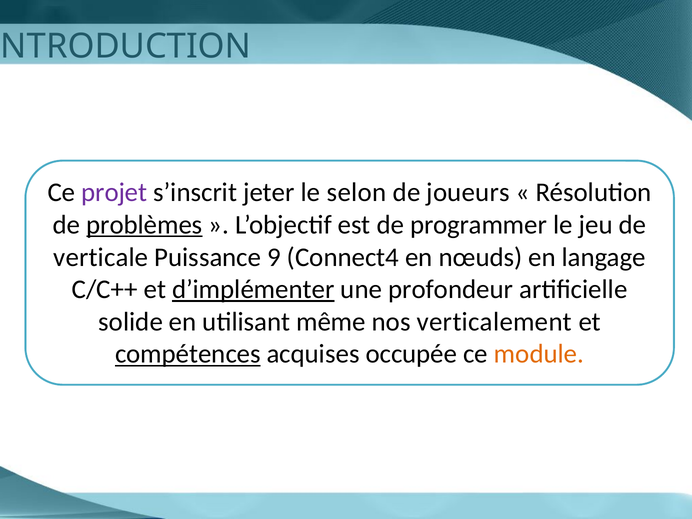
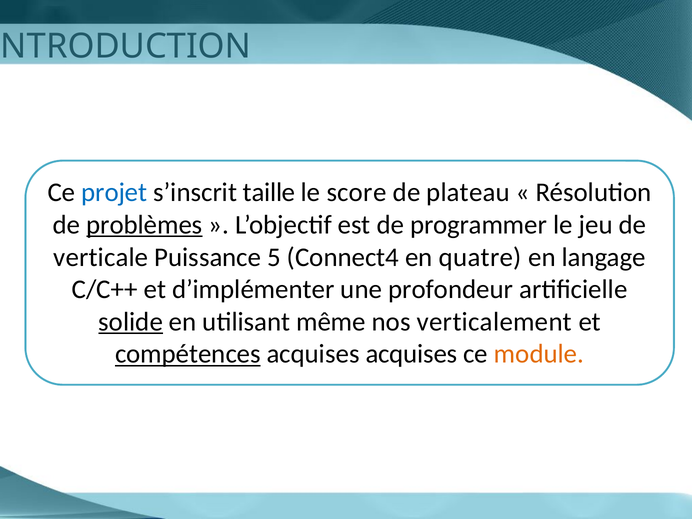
projet colour: purple -> blue (114, 193)
jeter: jeter -> taille (269, 193)
selon: selon -> score (357, 193)
joueurs: joueurs -> plateau (468, 193)
9: 9 -> 5 (274, 257)
nœuds: nœuds -> quatre (480, 257)
d’implémenter underline: present -> none (253, 289)
solide underline: none -> present (131, 322)
acquises occupée: occupée -> acquises (411, 354)
